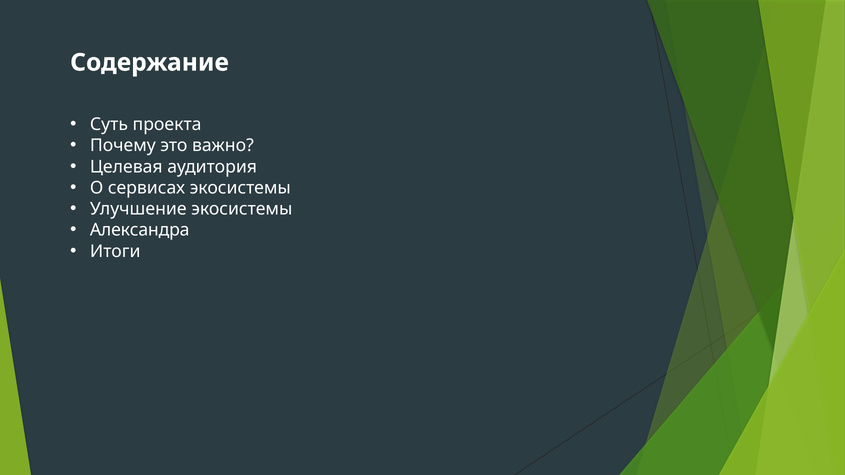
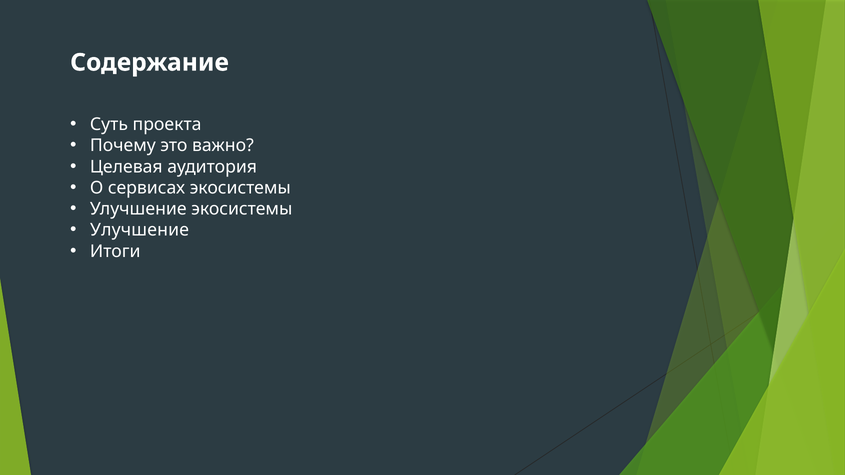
Александра: Александра -> Улучшение (140, 230)
